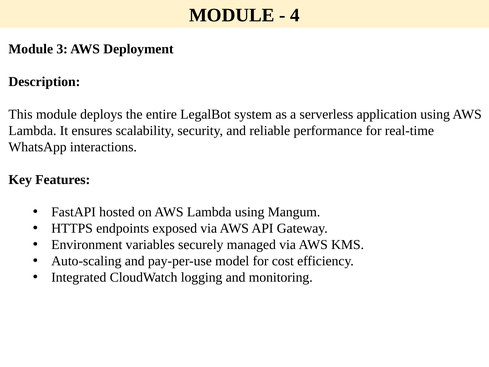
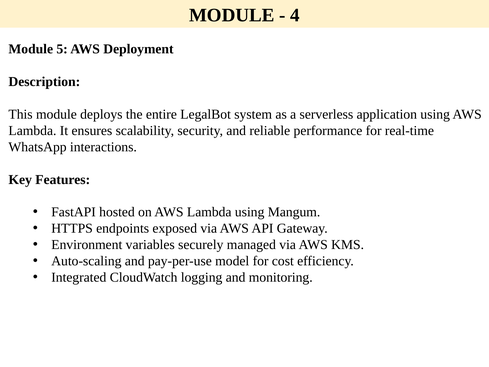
3: 3 -> 5 (62, 49)
